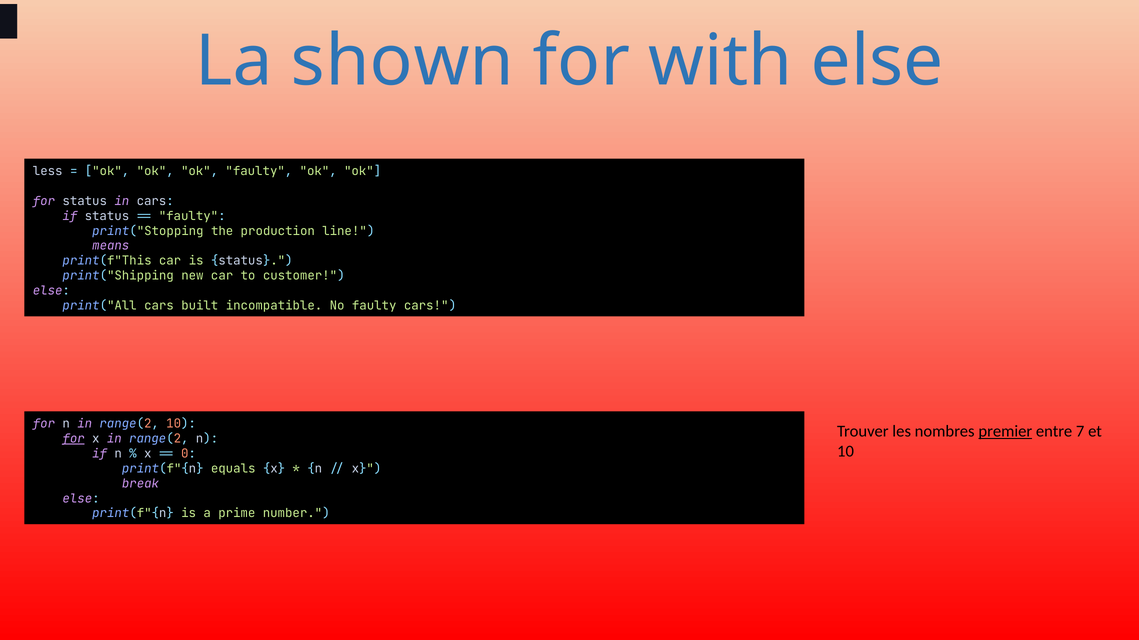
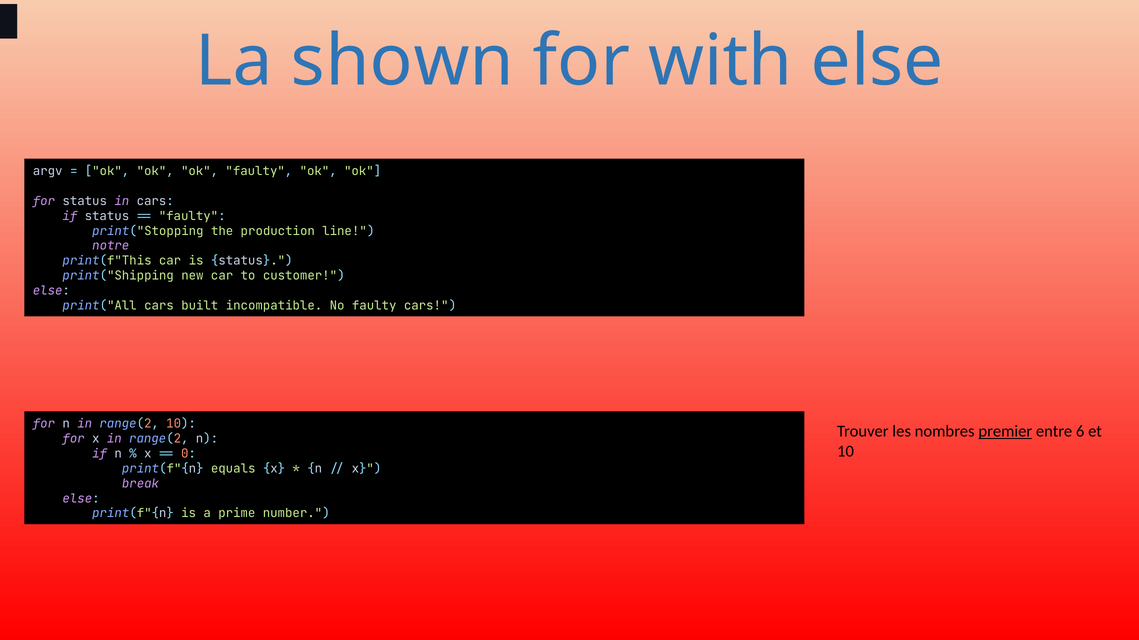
less: less -> argv (48, 171)
means: means -> notre (111, 246)
7: 7 -> 6 (1080, 432)
for underline: present -> none (74, 439)
